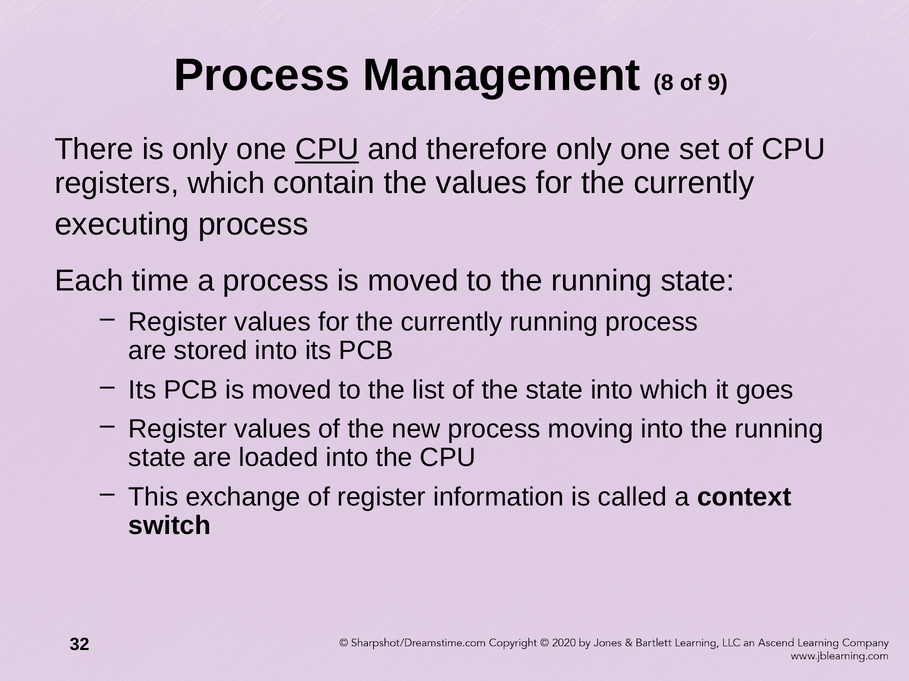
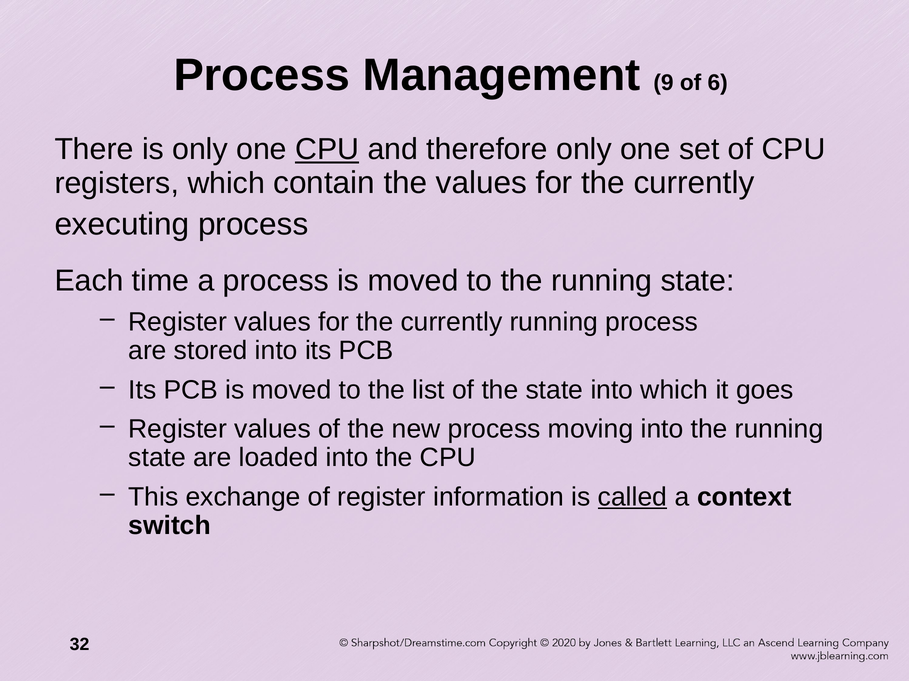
8: 8 -> 9 (663, 83)
9: 9 -> 6 (718, 83)
called underline: none -> present (633, 497)
